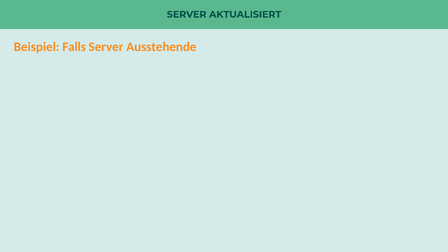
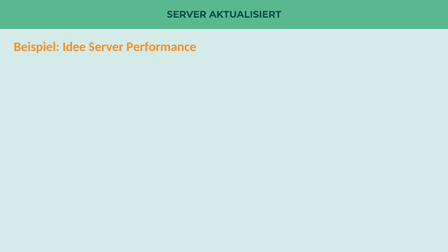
Falls: Falls -> Idee (74, 47)
Ausstehende: Ausstehende -> Performance (161, 47)
